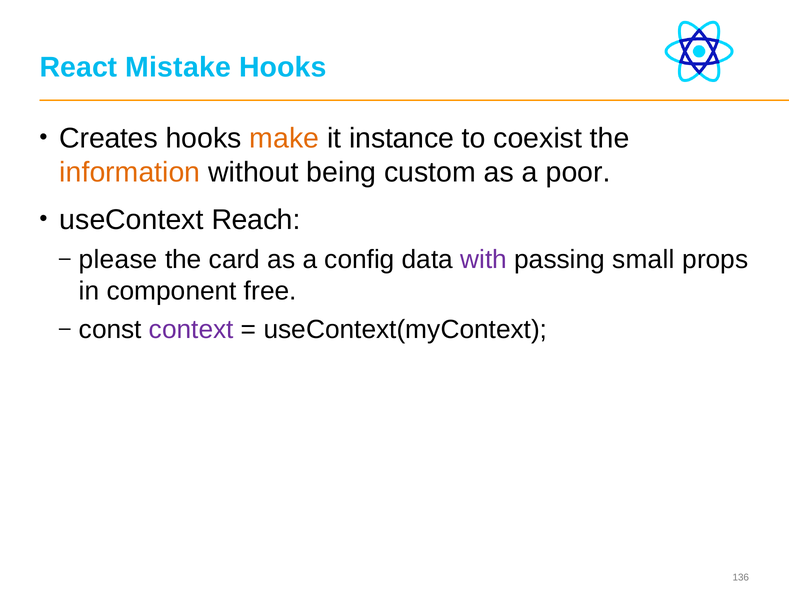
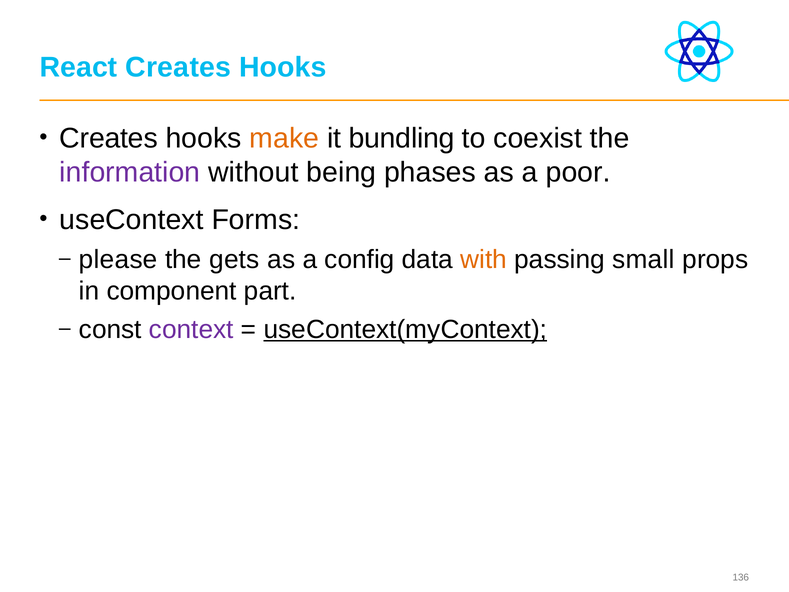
React Mistake: Mistake -> Creates (178, 67)
instance: instance -> bundling (402, 138)
information colour: orange -> purple (130, 172)
custom: custom -> phases (430, 172)
Reach: Reach -> Forms (256, 220)
card: card -> gets (234, 259)
with colour: purple -> orange (484, 259)
free: free -> part (270, 291)
useContext(myContext underline: none -> present (405, 329)
